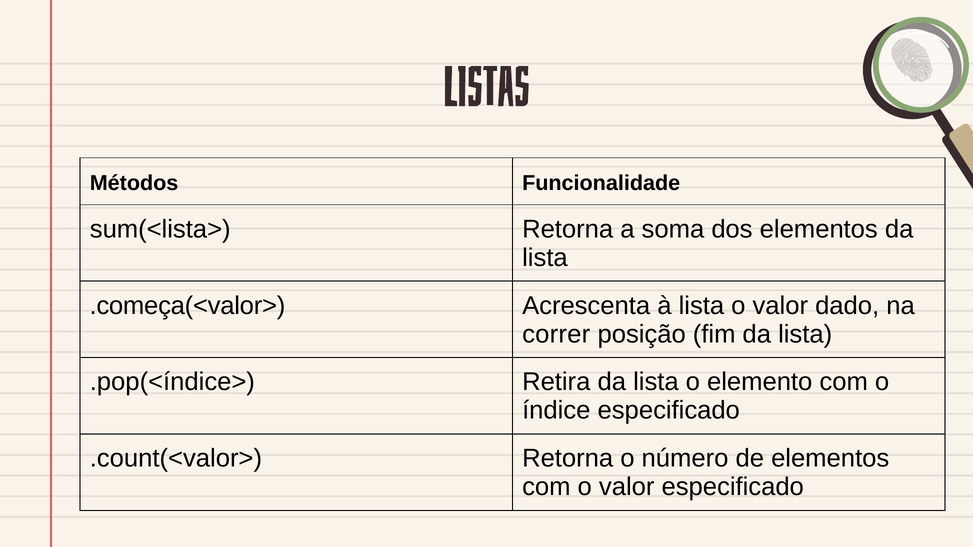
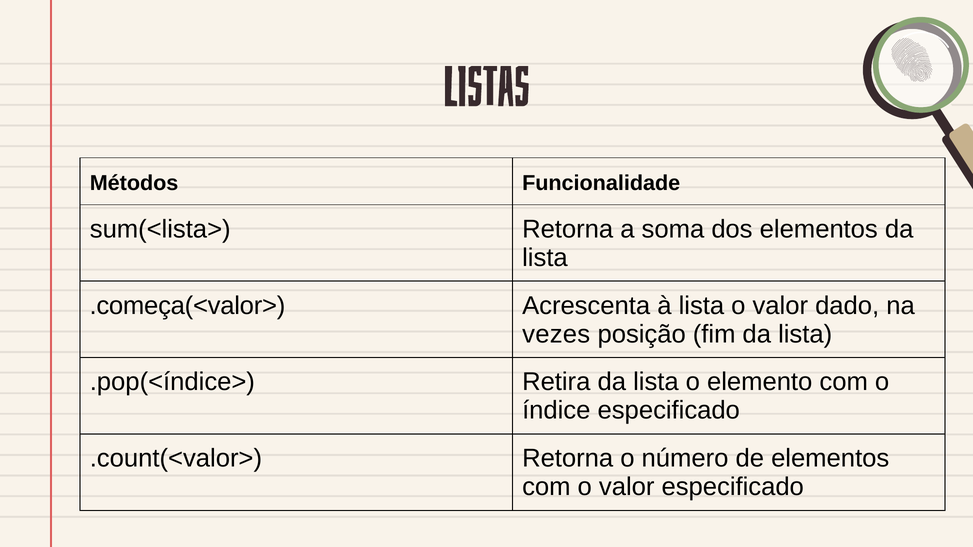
correr: correr -> vezes (556, 334)
